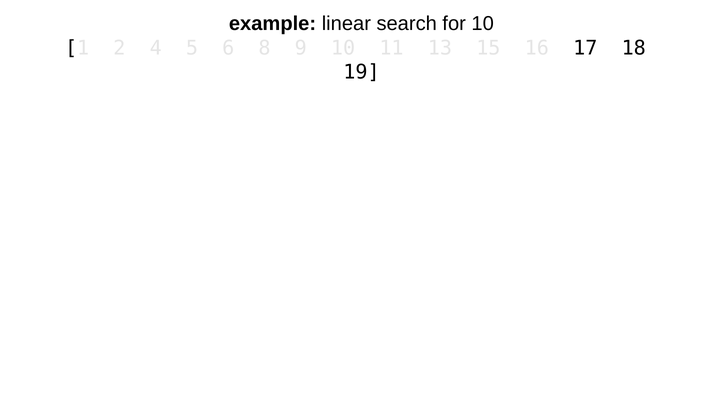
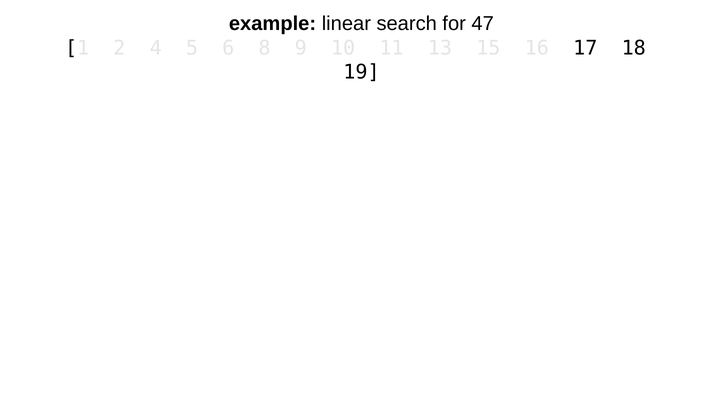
for 10: 10 -> 47 (483, 24)
